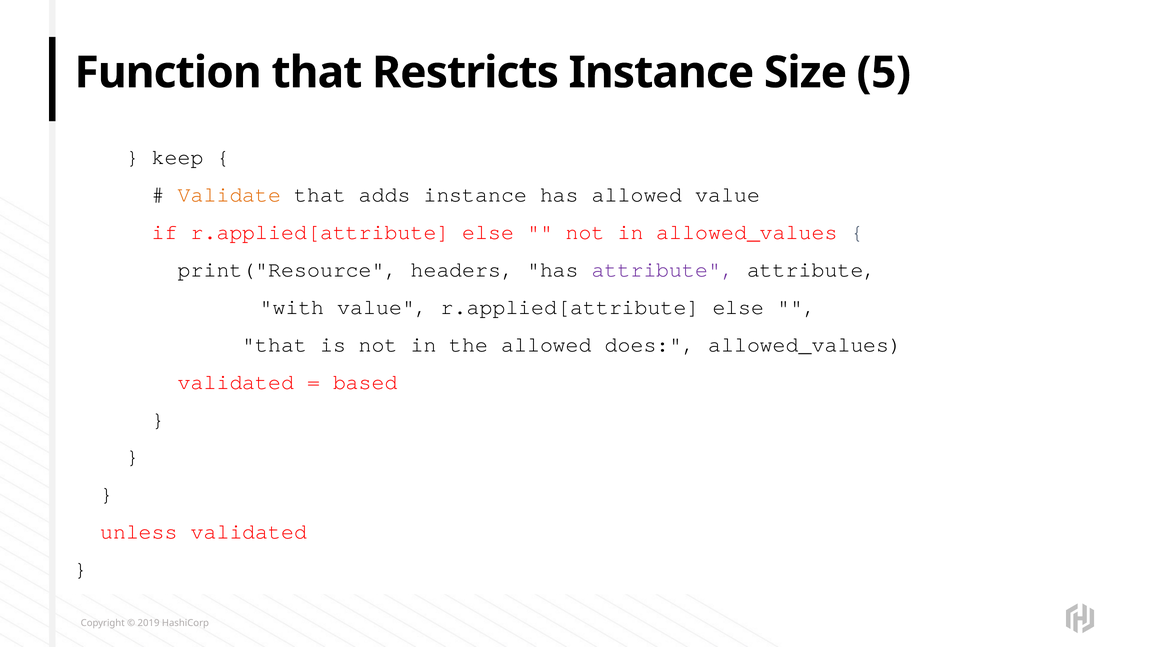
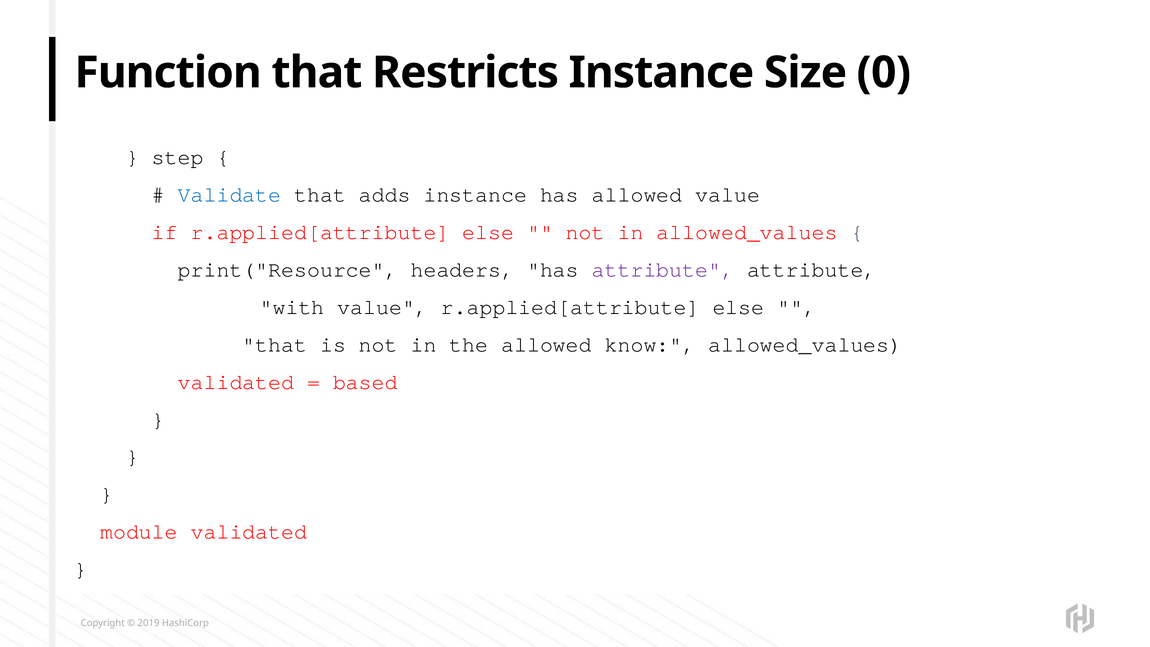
5: 5 -> 0 (884, 73)
keep: keep -> step (178, 157)
Validate colour: orange -> blue (230, 195)
does: does -> know (650, 344)
unless: unless -> module (139, 532)
